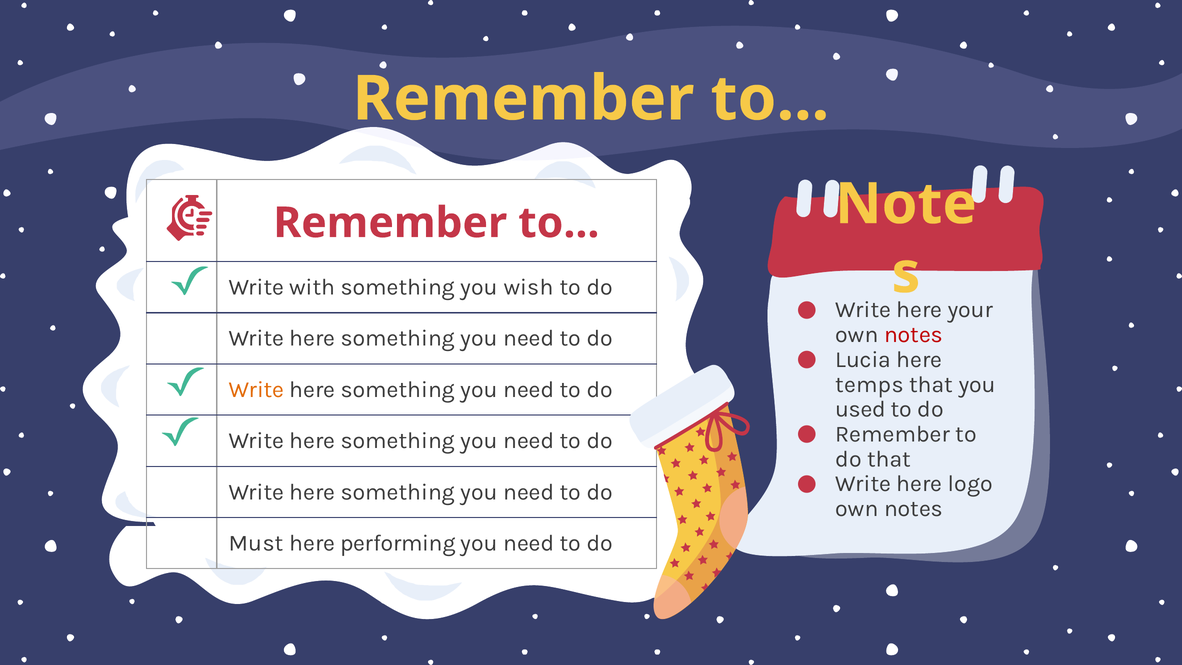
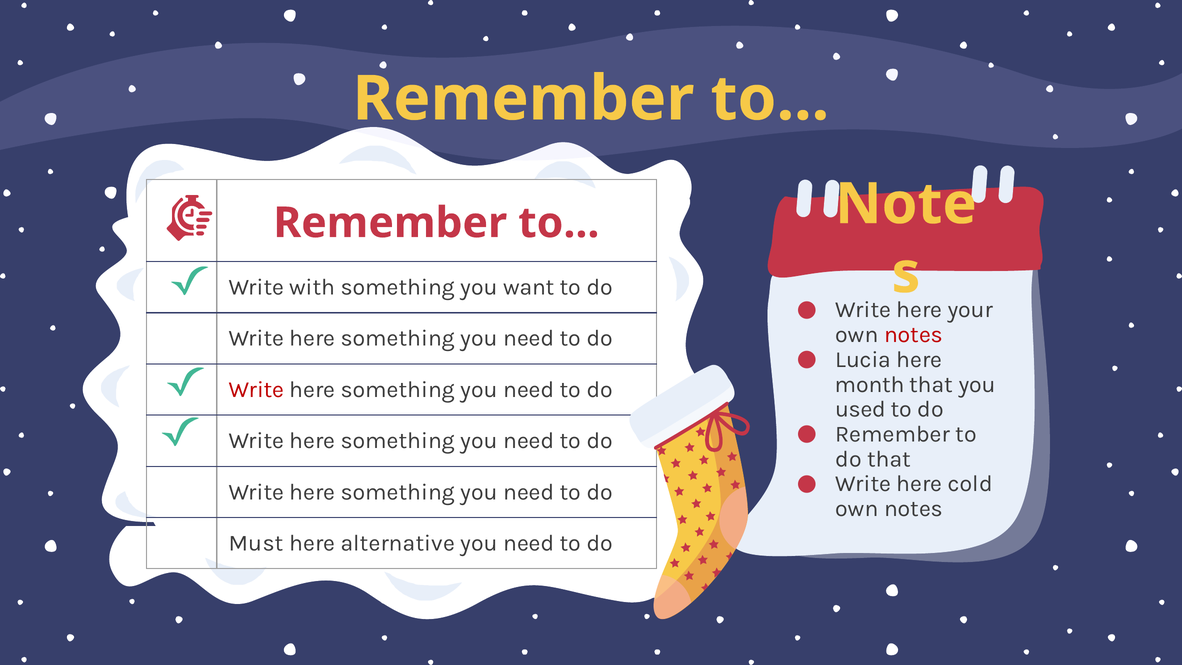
wish: wish -> want (529, 287)
temps: temps -> month (870, 384)
Write colour: orange -> red (256, 390)
logo: logo -> cold (970, 484)
performing: performing -> alternative (398, 543)
